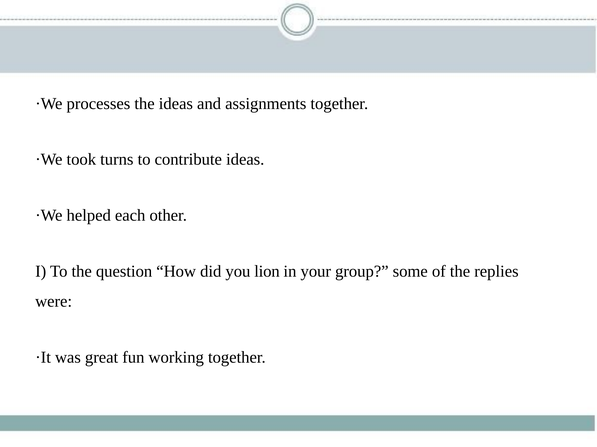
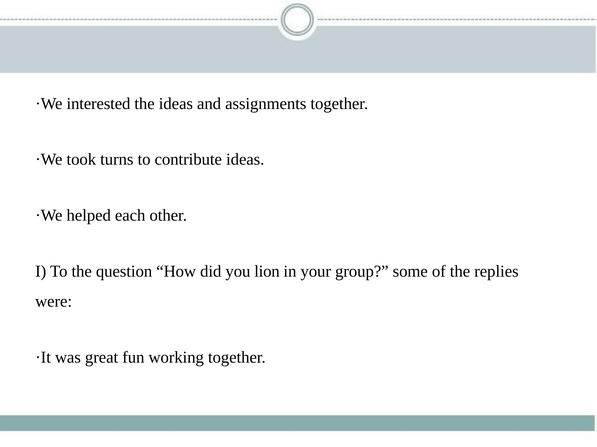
processes: processes -> interested (98, 103)
